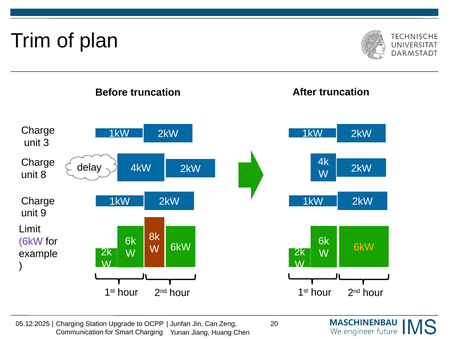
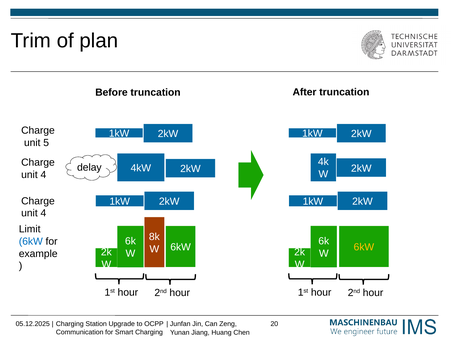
3: 3 -> 5 (46, 143)
8: 8 -> 4 (43, 175)
9: 9 -> 4 (43, 213)
6kW colour: purple -> blue (31, 241)
